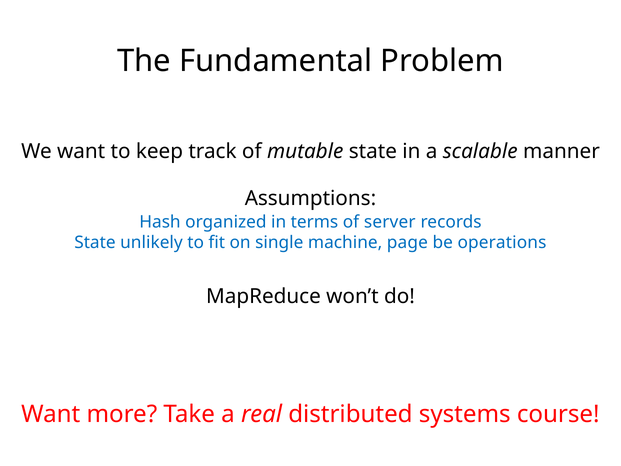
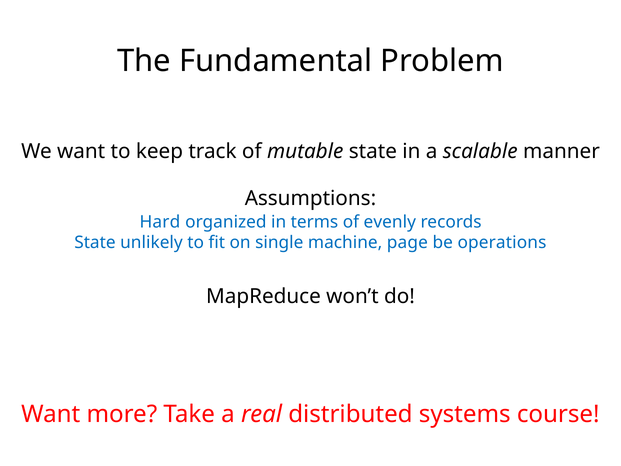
Hash: Hash -> Hard (160, 222)
server: server -> evenly (390, 222)
